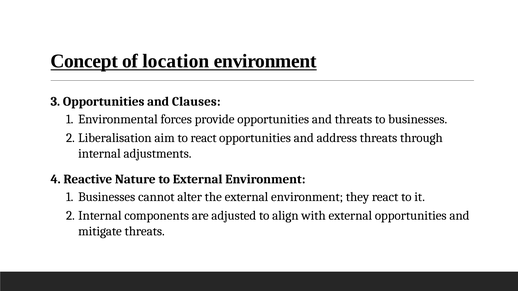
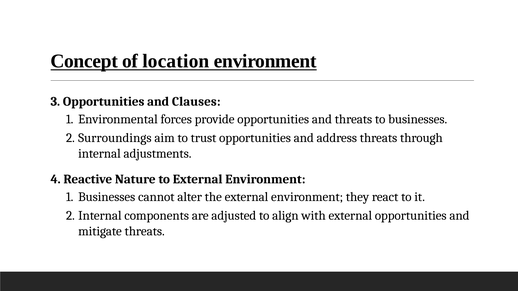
Liberalisation: Liberalisation -> Surroundings (115, 138)
to react: react -> trust (204, 138)
